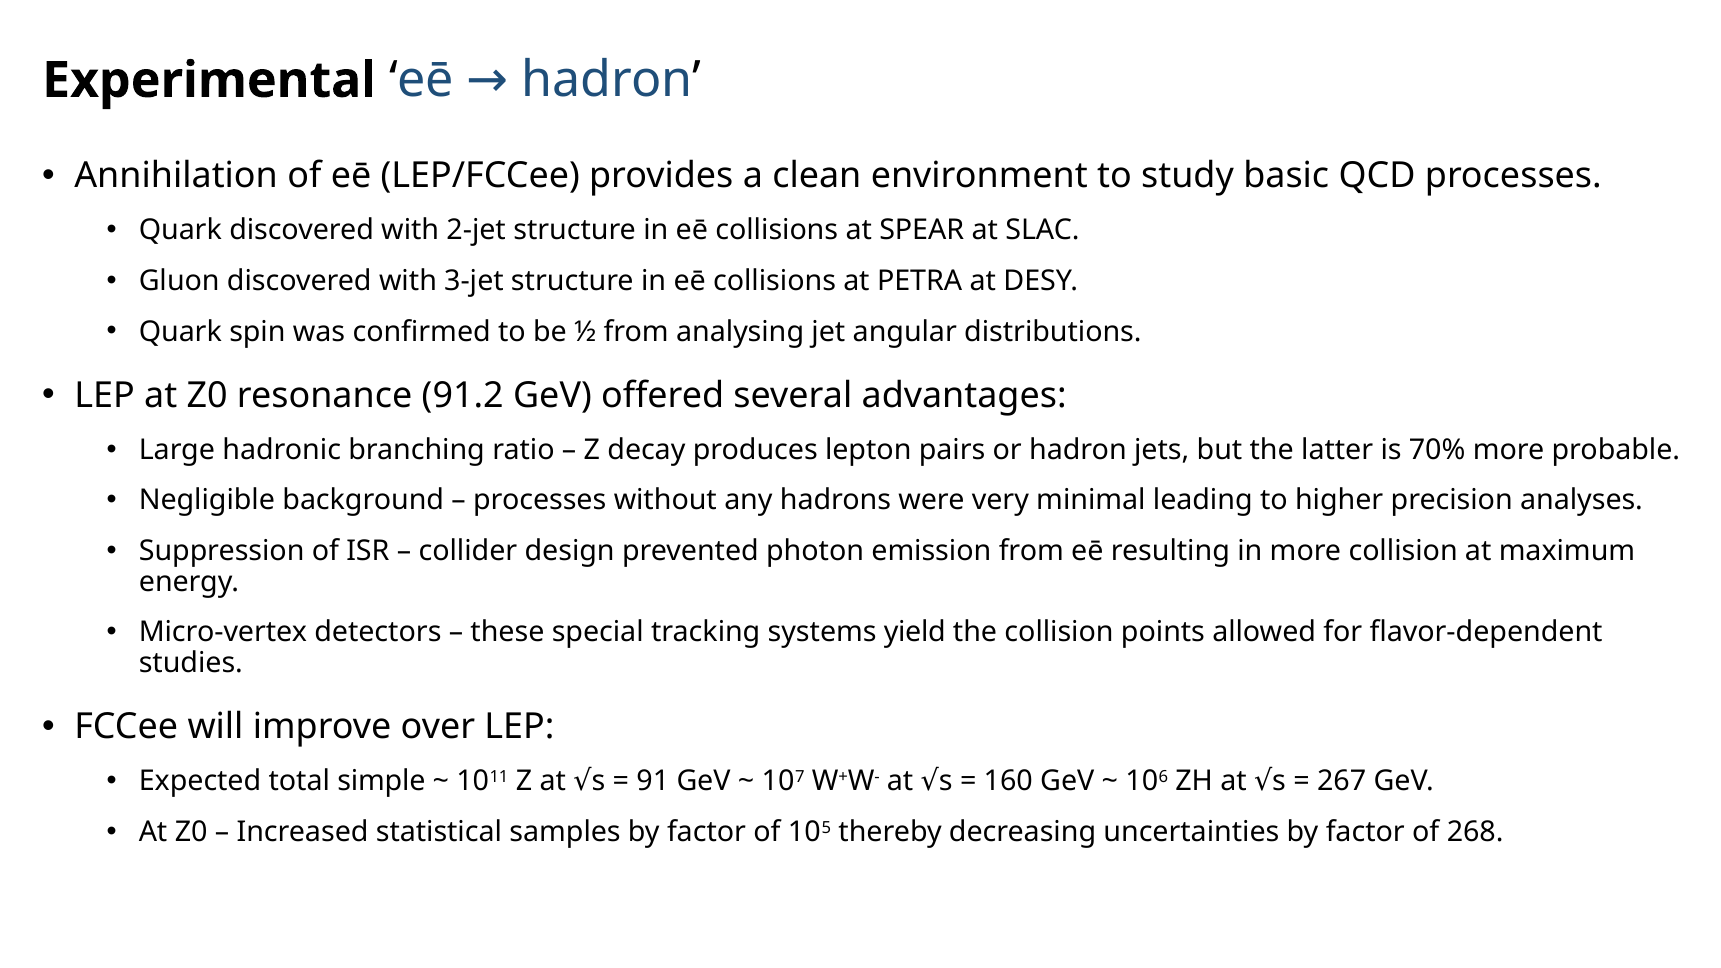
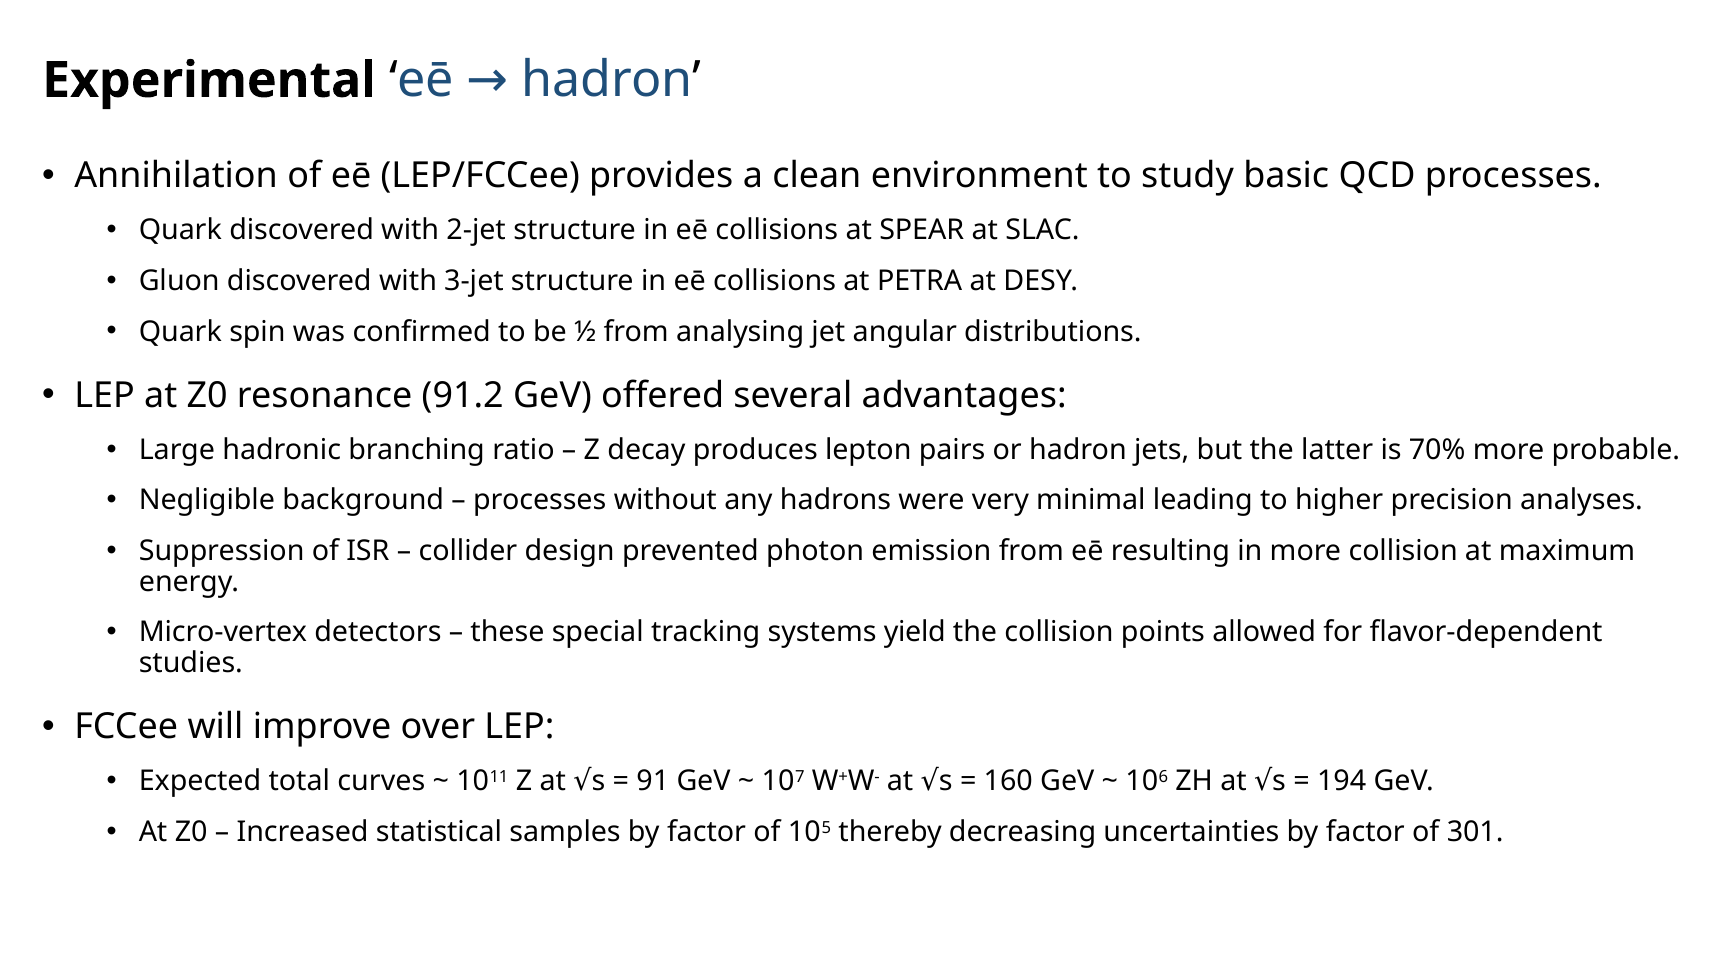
simple: simple -> curves (381, 782)
267: 267 -> 194 (1342, 782)
268: 268 -> 301 (1475, 832)
